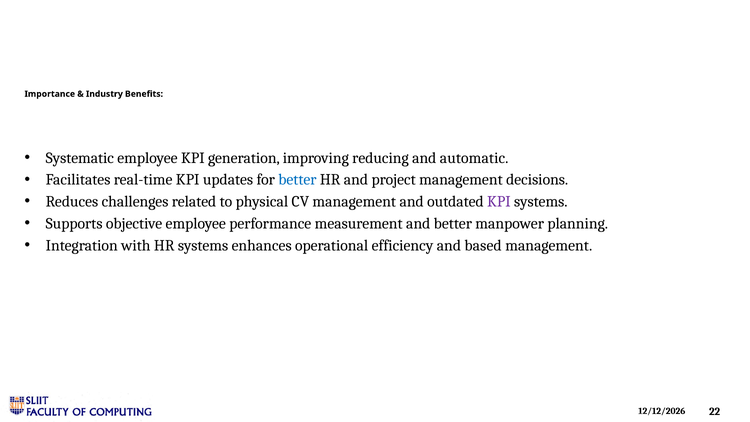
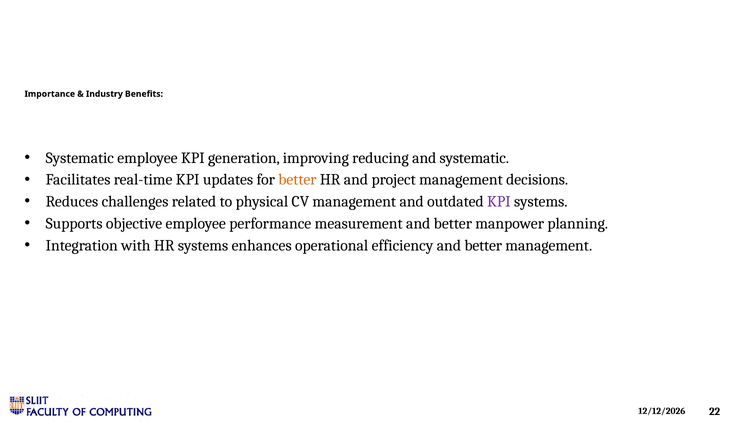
and automatic: automatic -> systematic (474, 158)
better colour: blue -> orange (297, 180)
efficiency and based: based -> better (483, 245)
